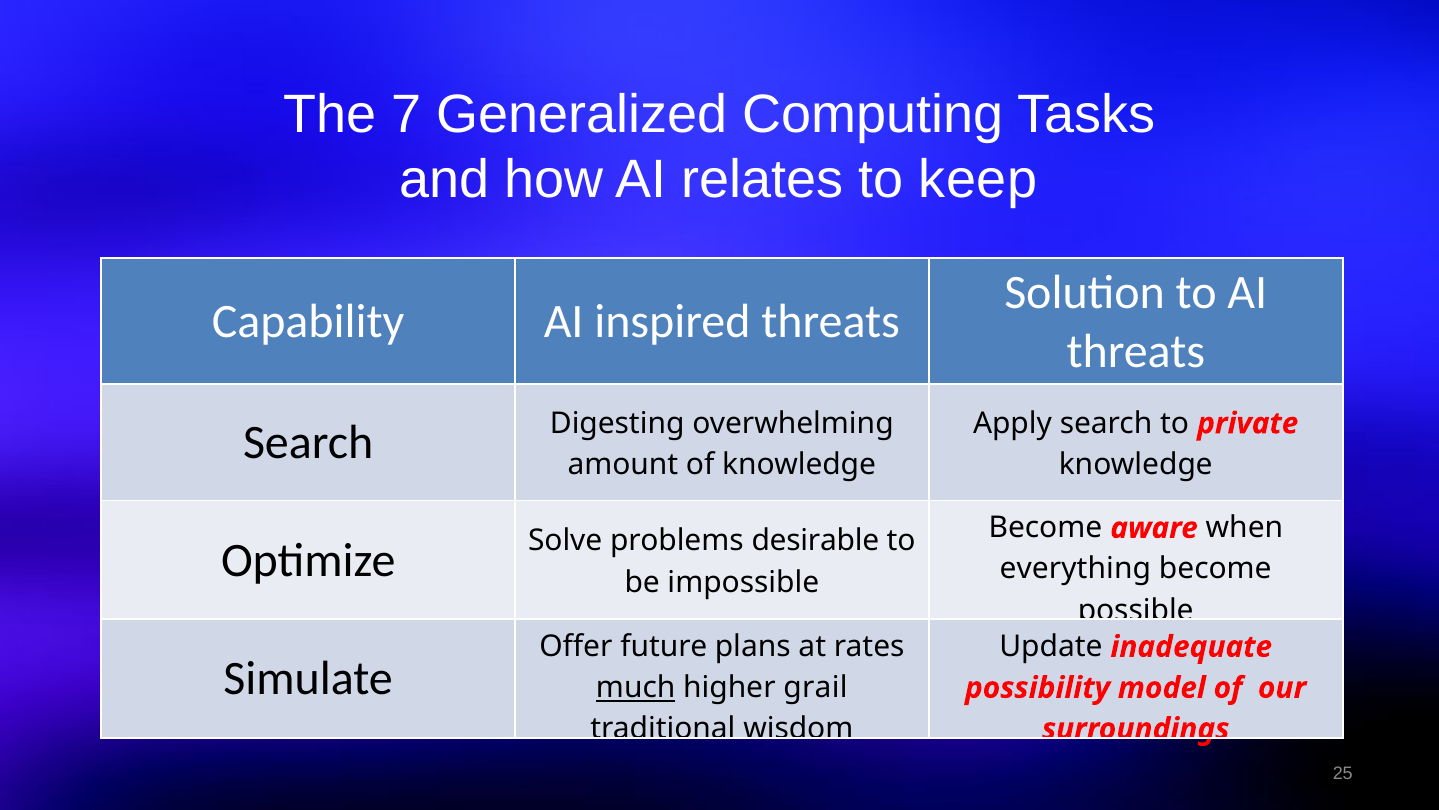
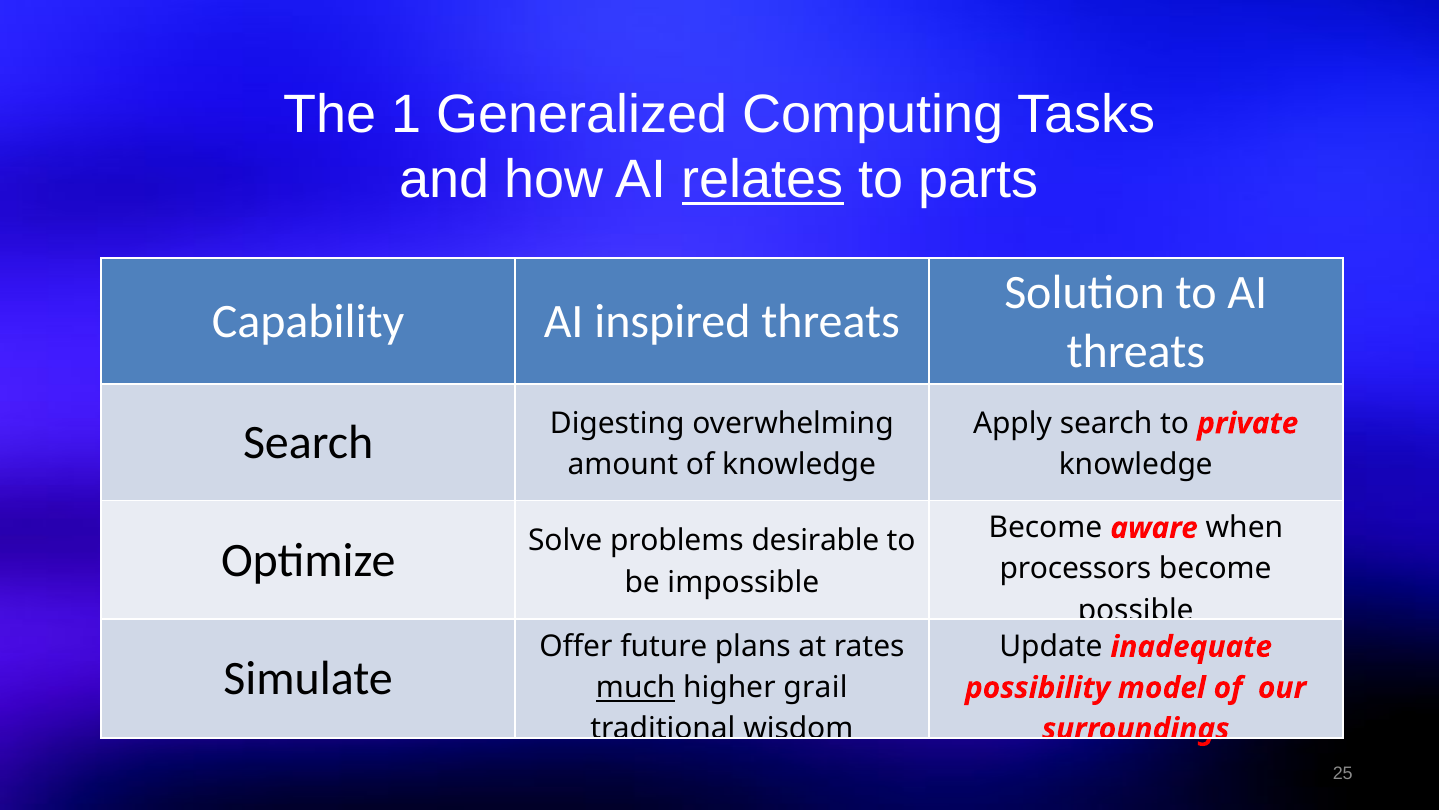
7: 7 -> 1 (406, 115)
relates underline: none -> present (763, 180)
keep: keep -> parts (978, 180)
everything: everything -> processors (1076, 569)
